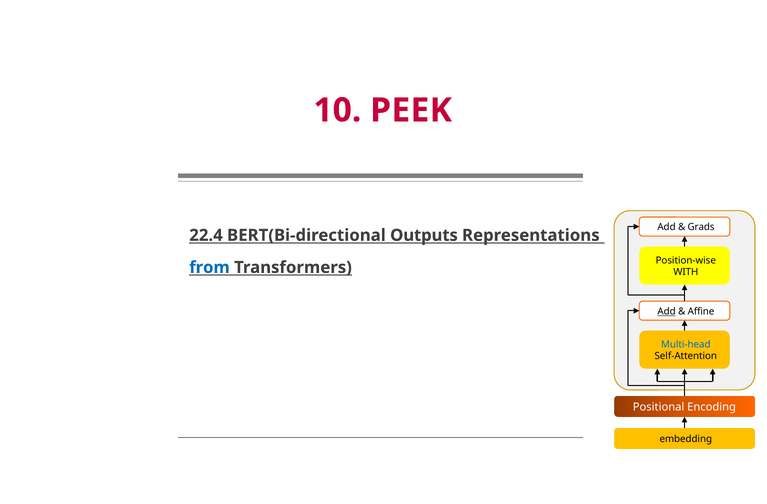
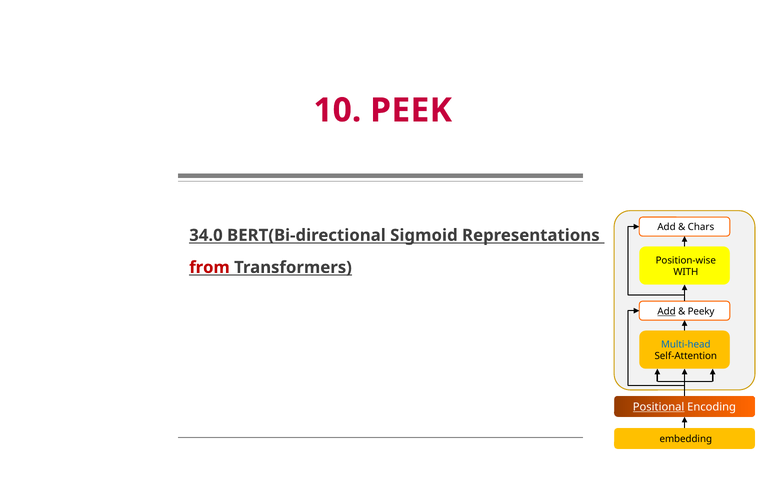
Grads: Grads -> Chars (701, 227)
22.4: 22.4 -> 34.0 (206, 235)
Outputs: Outputs -> Sigmoid (424, 235)
from colour: blue -> red (210, 267)
Affine: Affine -> Peeky (701, 311)
Positional underline: none -> present (659, 407)
